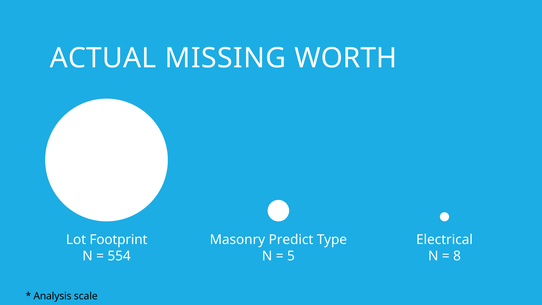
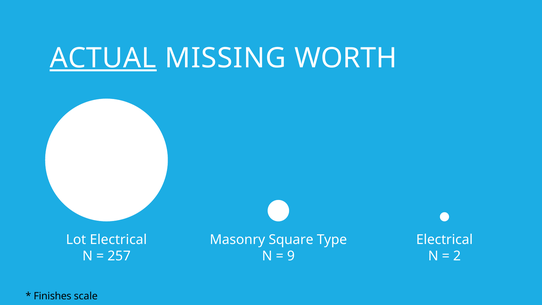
ACTUAL underline: none -> present (103, 58)
Lot Footprint: Footprint -> Electrical (118, 240)
Predict: Predict -> Square (291, 240)
554: 554 -> 257 (119, 256)
5: 5 -> 9 (291, 256)
8: 8 -> 2 (457, 256)
Analysis: Analysis -> Finishes (53, 296)
